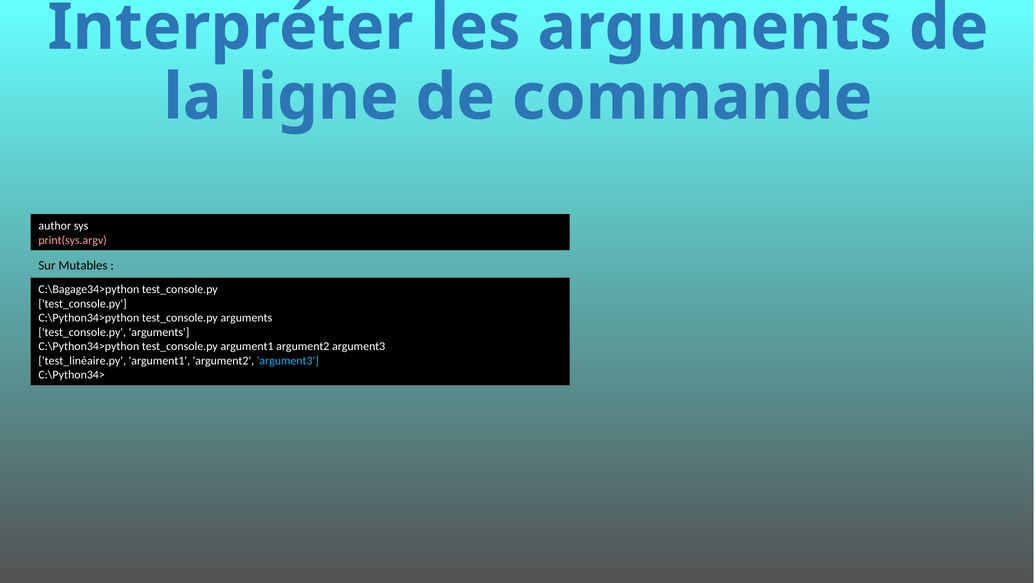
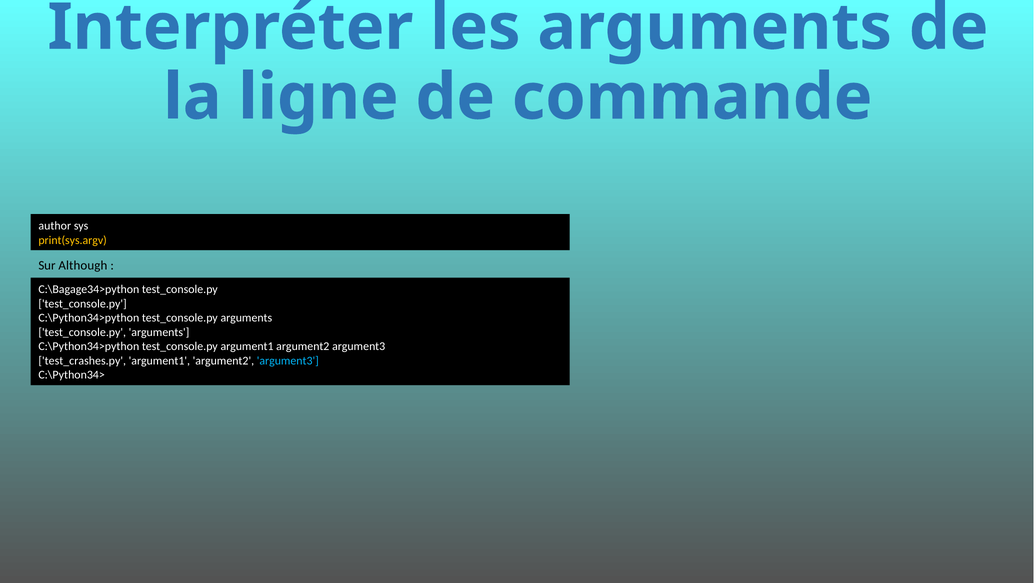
print(sys.argv colour: pink -> yellow (73, 240)
Mutables: Mutables -> Although (83, 265)
test_linéaire.py: test_linéaire.py -> test_crashes.py (82, 361)
